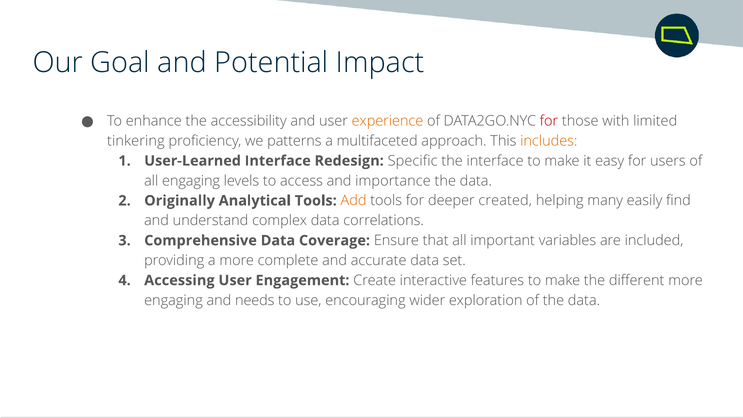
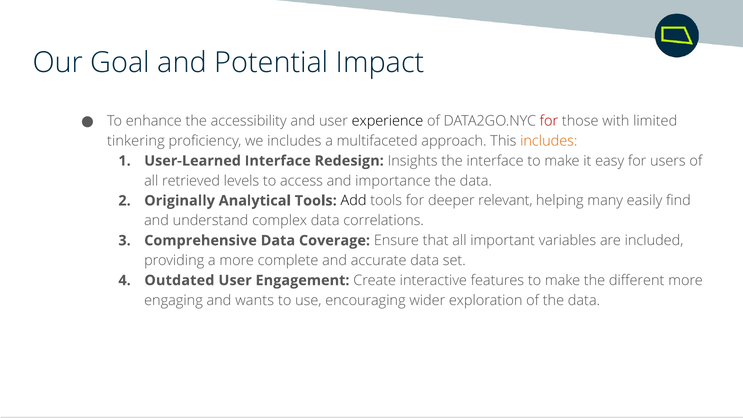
experience colour: orange -> black (387, 121)
we patterns: patterns -> includes (294, 141)
Specific: Specific -> Insights (413, 161)
all engaging: engaging -> retrieved (191, 181)
Add colour: orange -> black (354, 201)
created: created -> relevant (505, 201)
Accessing: Accessing -> Outdated (179, 280)
needs: needs -> wants (255, 300)
